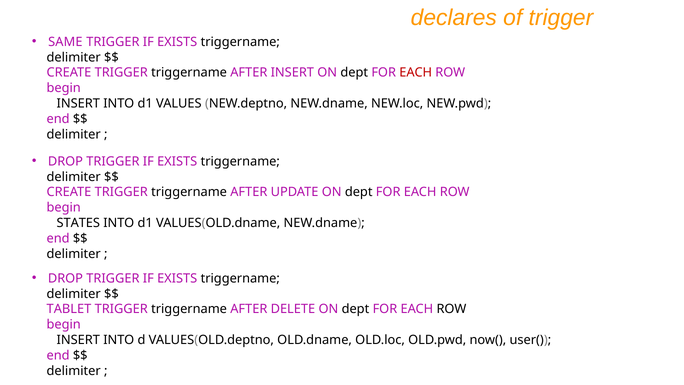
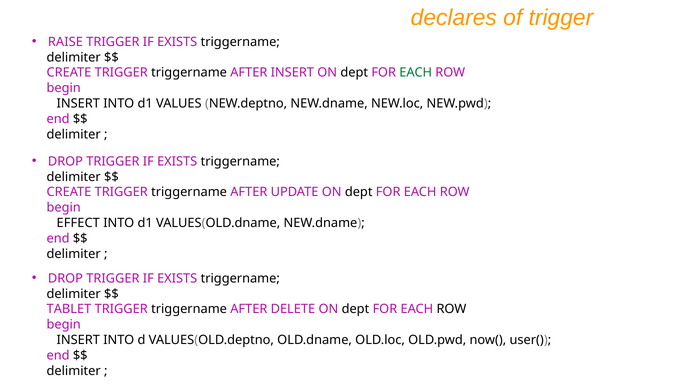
SAME: SAME -> RAISE (65, 42)
EACH colour: red -> green (416, 73)
STATES: STATES -> EFFECT (78, 223)
